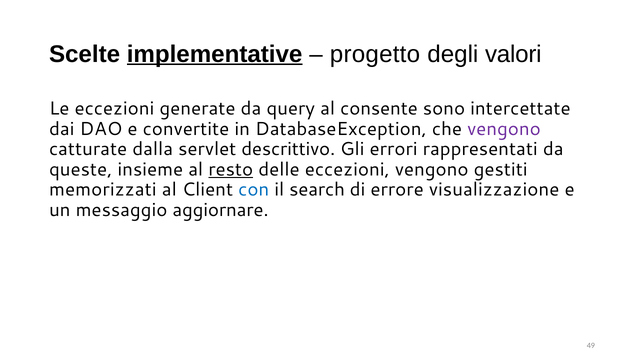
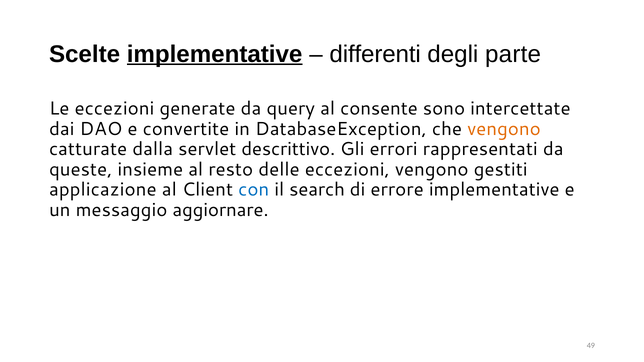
progetto: progetto -> differenti (375, 54)
valori: valori -> parte (513, 54)
vengono colour: purple -> orange (504, 129)
resto underline: present -> none (231, 170)
memorizzati: memorizzati -> applicazione (103, 190)
errore visualizzazione: visualizzazione -> implementative (494, 190)
